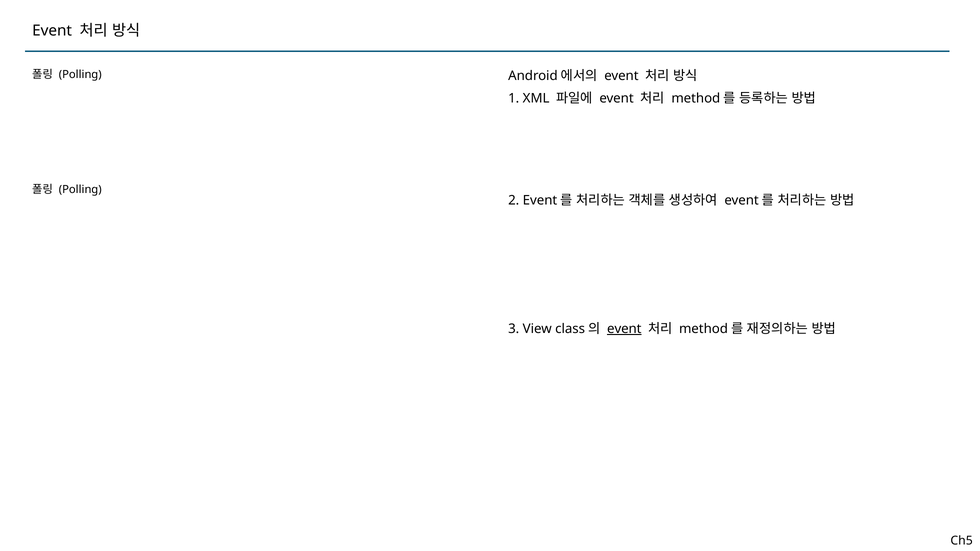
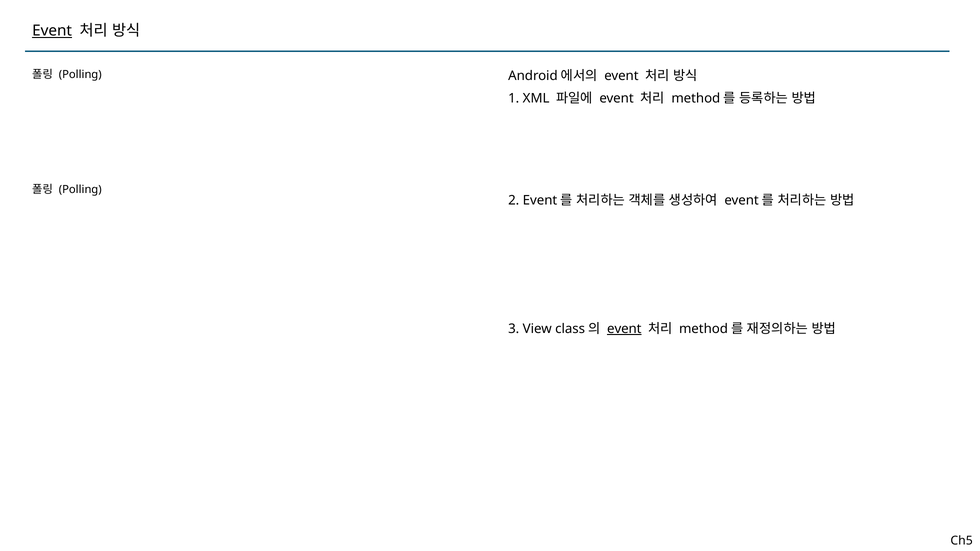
Event underline: none -> present (52, 31)
